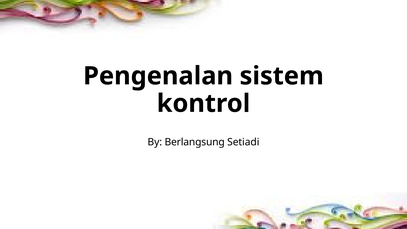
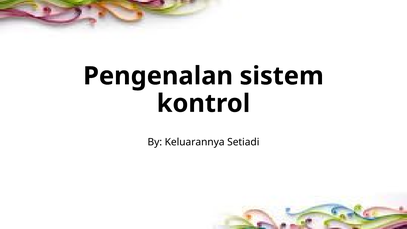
Berlangsung: Berlangsung -> Keluarannya (195, 142)
